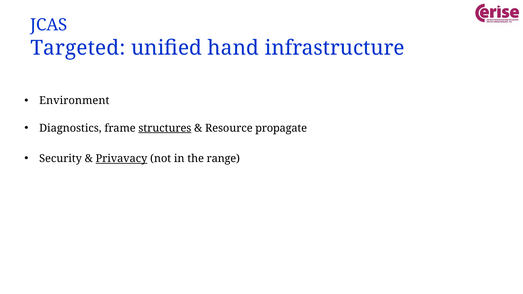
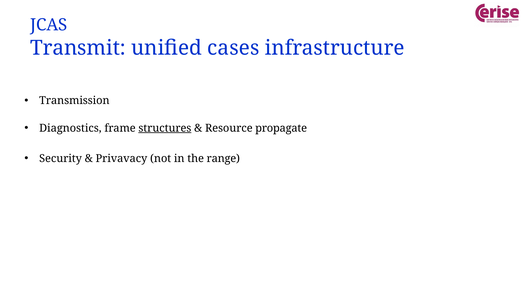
Targeted: Targeted -> Transmit (78, 48)
hand: hand -> cases (233, 48)
Environment: Environment -> Transmission (74, 101)
Privavacy underline: present -> none (121, 159)
